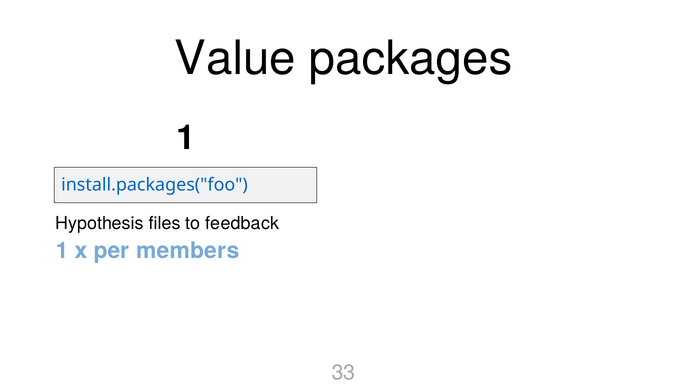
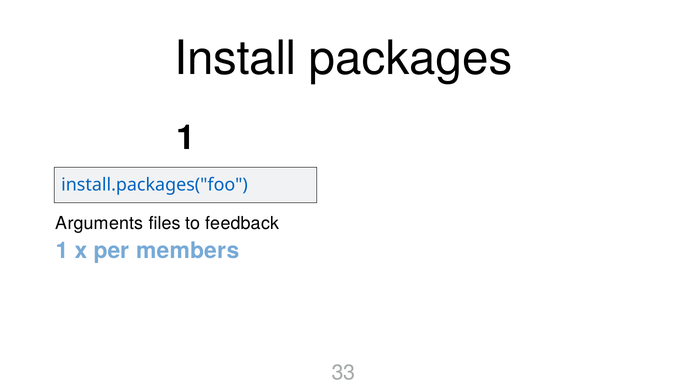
Value: Value -> Install (235, 59)
Hypothesis: Hypothesis -> Arguments (99, 224)
